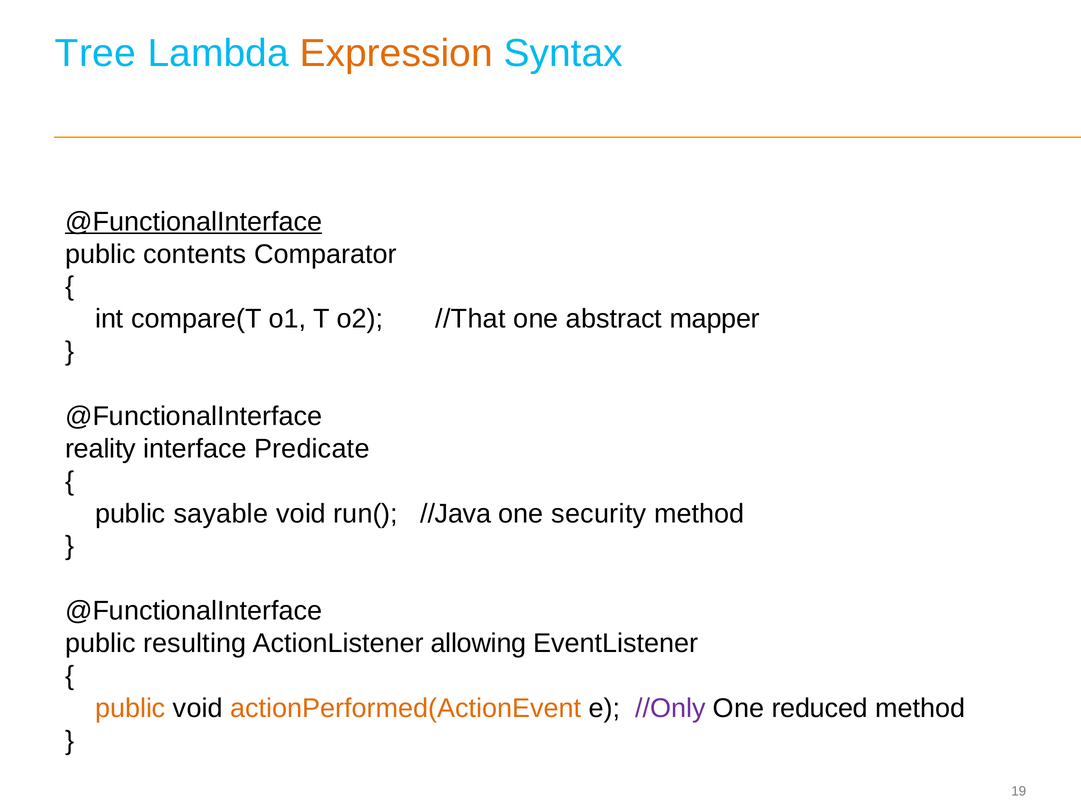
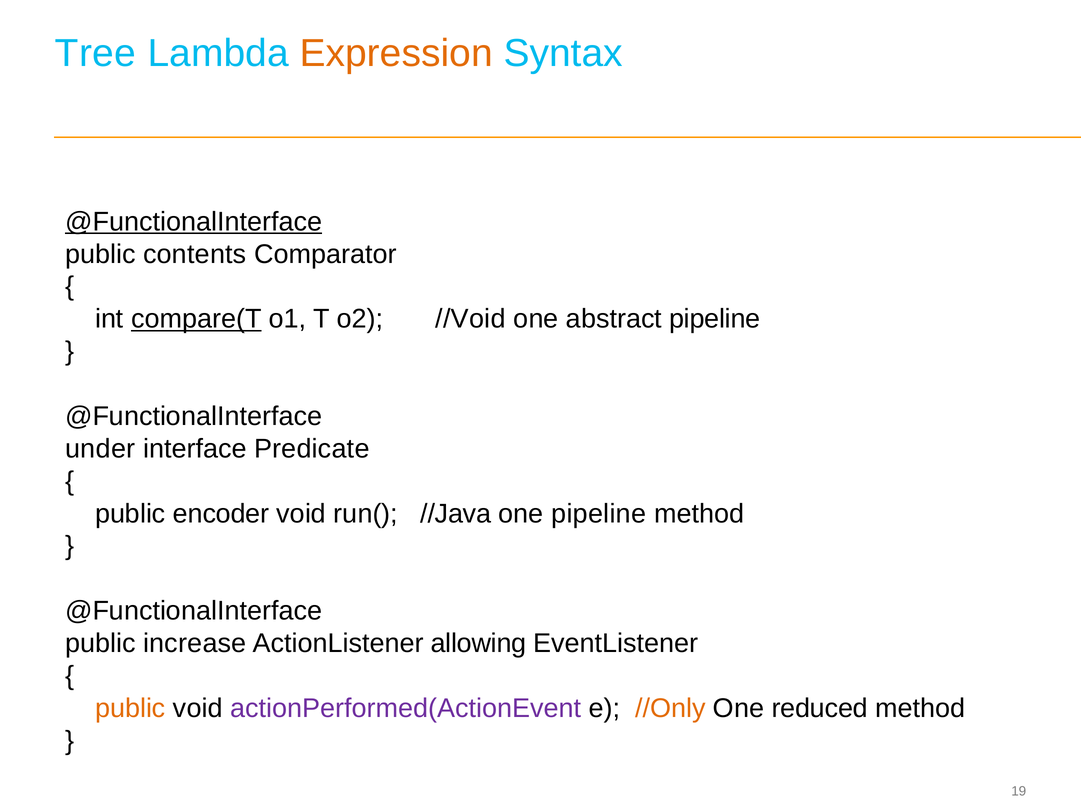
compare(T underline: none -> present (196, 319)
//That: //That -> //Void (471, 319)
abstract mapper: mapper -> pipeline (715, 319)
reality: reality -> under (100, 449)
sayable: sayable -> encoder (221, 513)
one security: security -> pipeline (599, 513)
resulting: resulting -> increase (195, 643)
actionPerformed(ActionEvent colour: orange -> purple (406, 708)
//Only colour: purple -> orange (670, 708)
